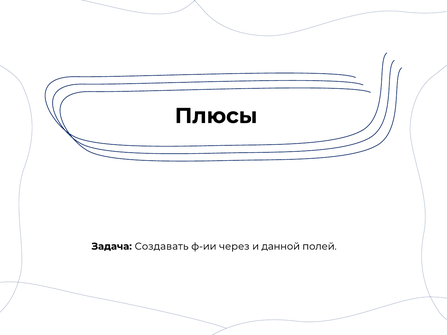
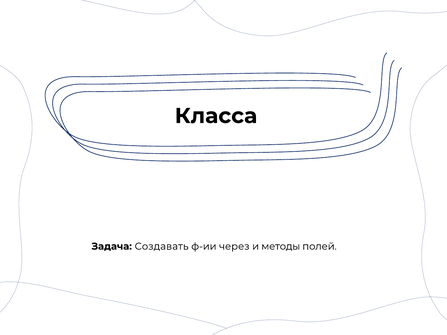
Плюсы: Плюсы -> Класса (216, 116)
данной: данной -> методы (281, 247)
